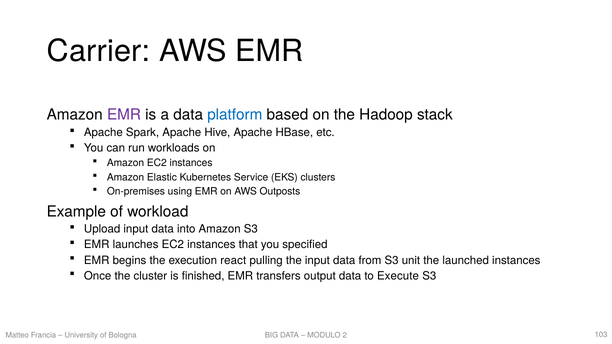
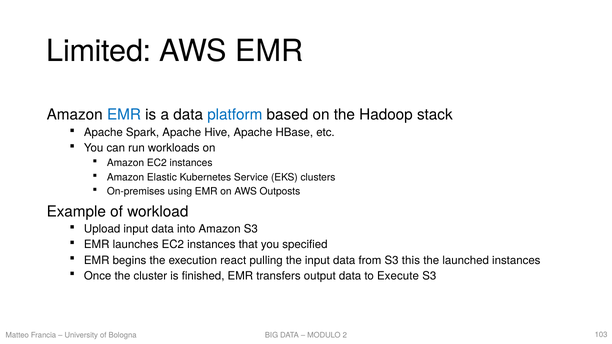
Carrier: Carrier -> Limited (99, 51)
EMR colour: purple -> blue (124, 115)
unit: unit -> this (411, 260)
